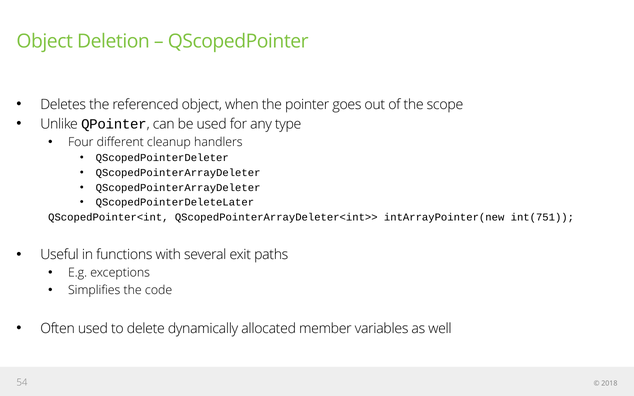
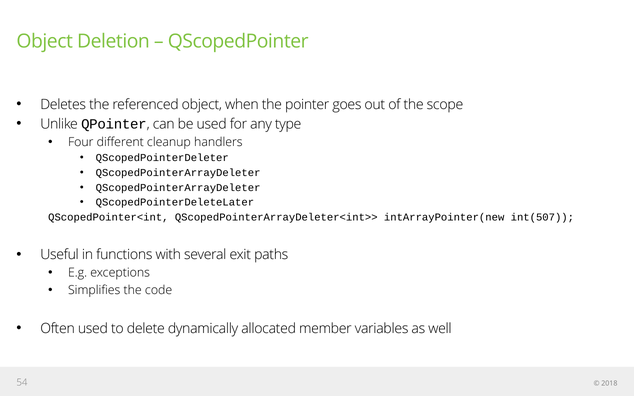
int(751: int(751 -> int(507 (542, 217)
